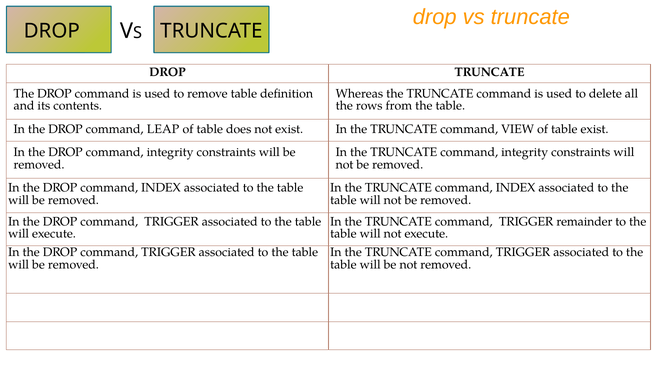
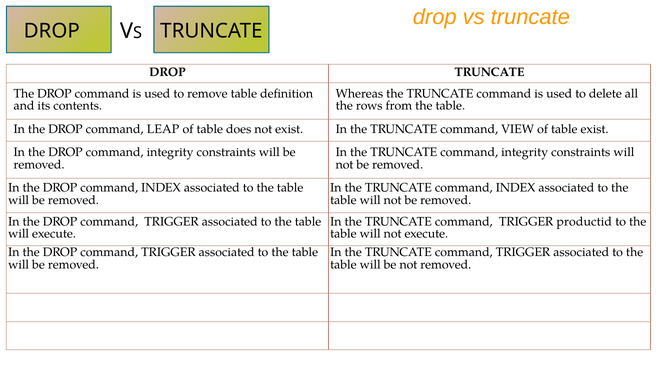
remainder: remainder -> productid (584, 222)
